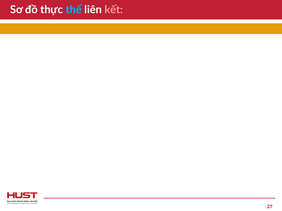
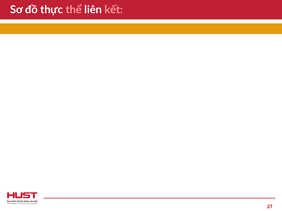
thể colour: light blue -> pink (74, 10)
